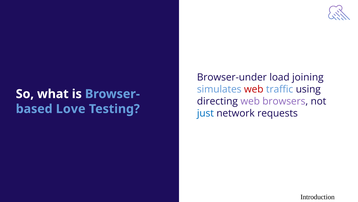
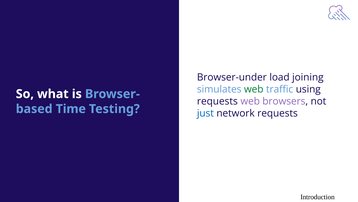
web colour: red -> green (254, 89)
directing: directing -> requests (217, 101)
Love: Love -> Time (71, 109)
